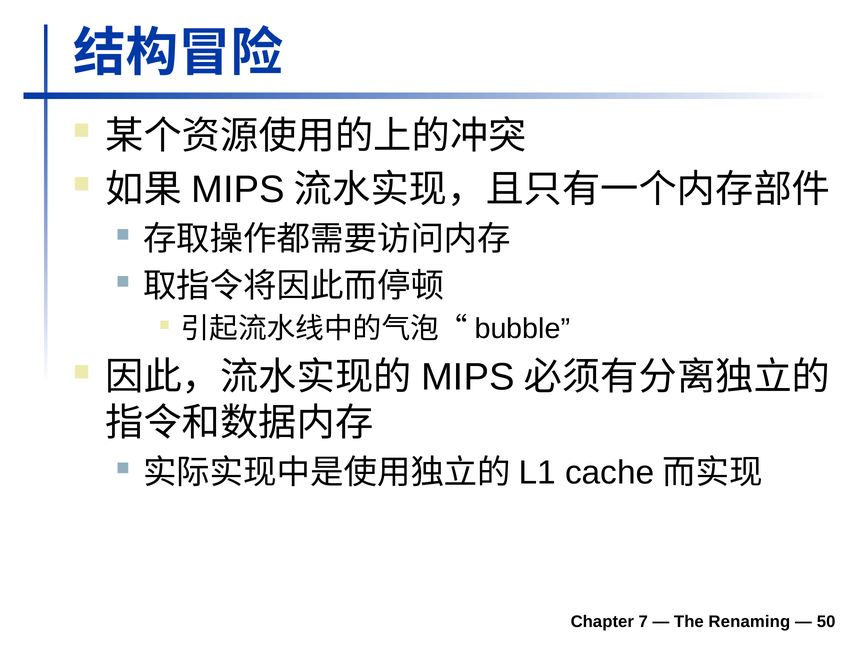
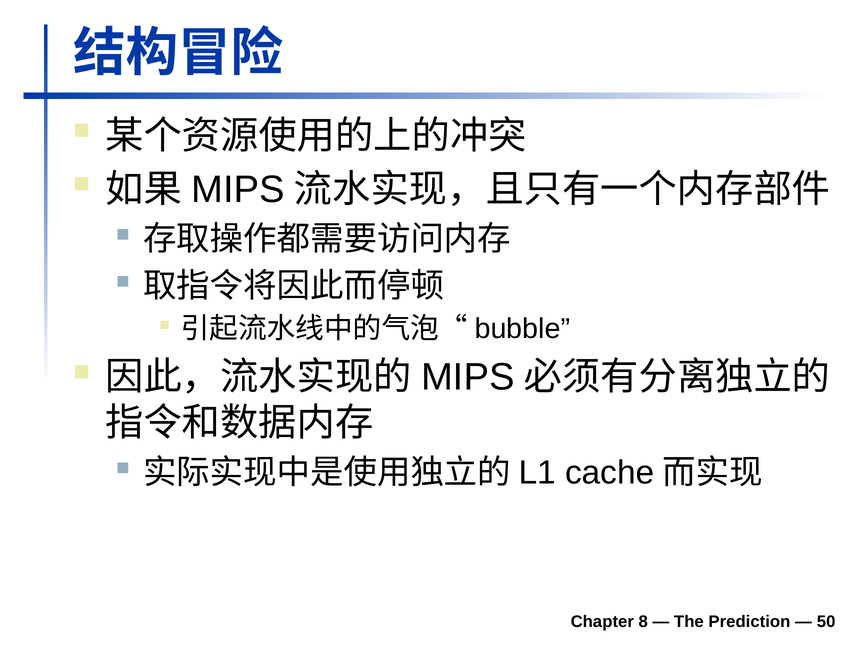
7: 7 -> 8 (643, 621)
Renaming: Renaming -> Prediction (749, 621)
